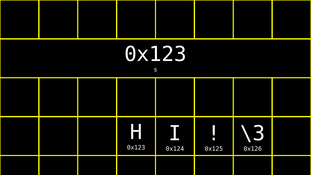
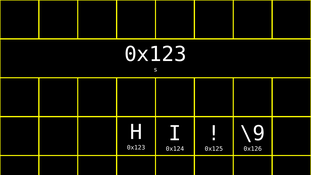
\3: \3 -> \9 (253, 134)
